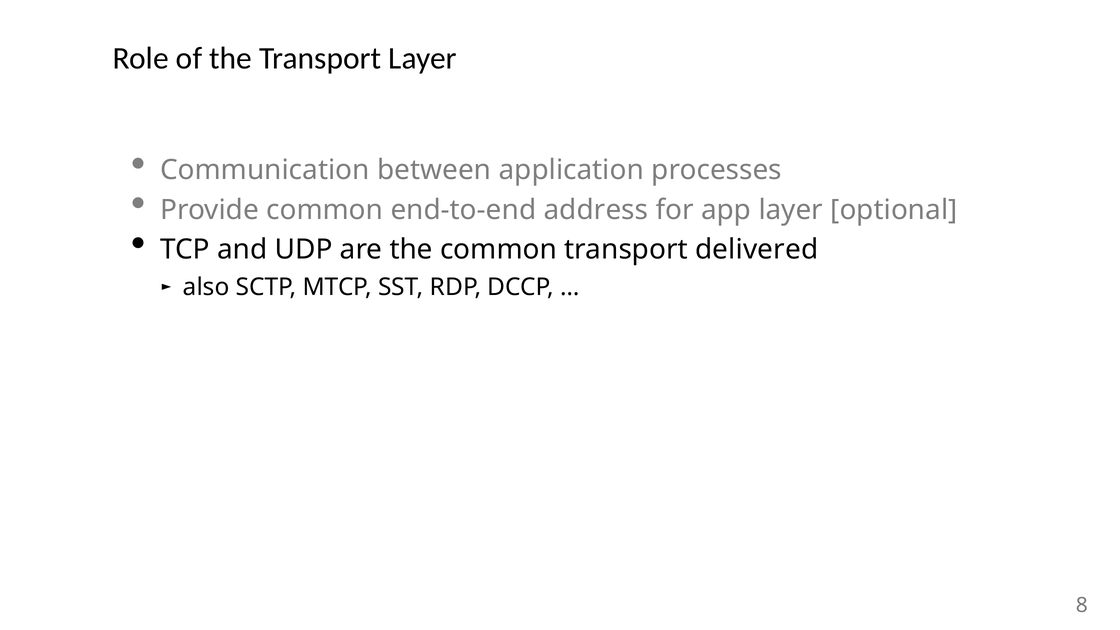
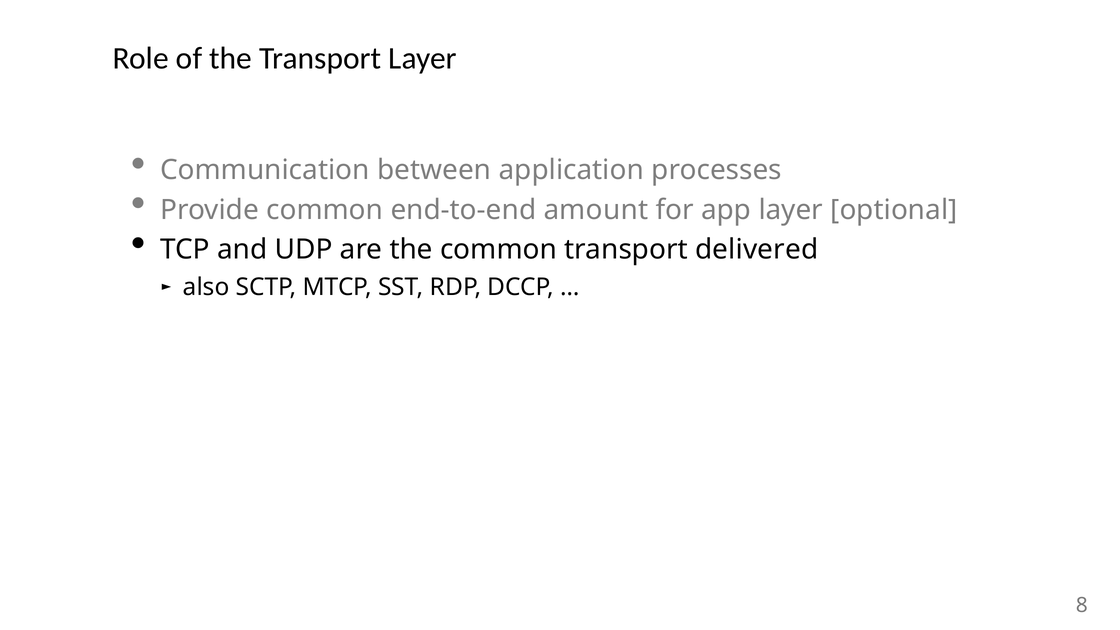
address: address -> amount (596, 210)
